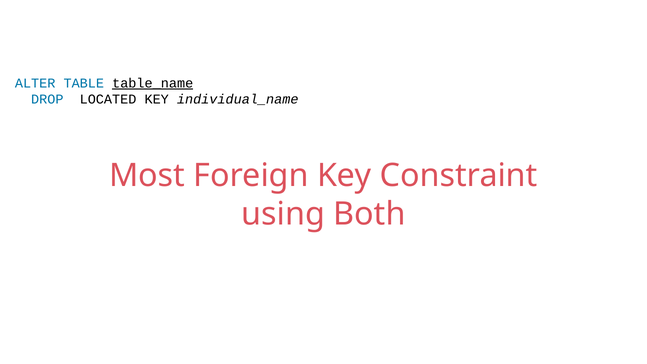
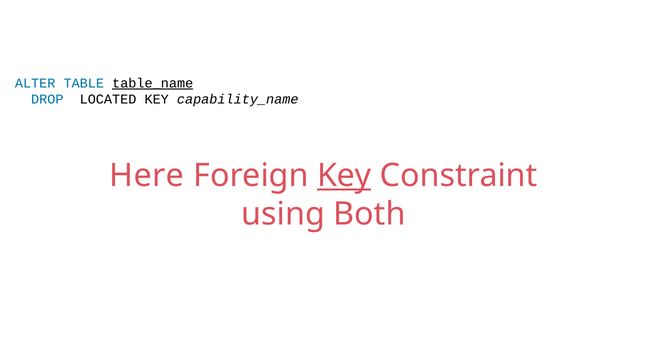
individual_name: individual_name -> capability_name (238, 99)
Most: Most -> Here (147, 175)
Key underline: none -> present (344, 175)
